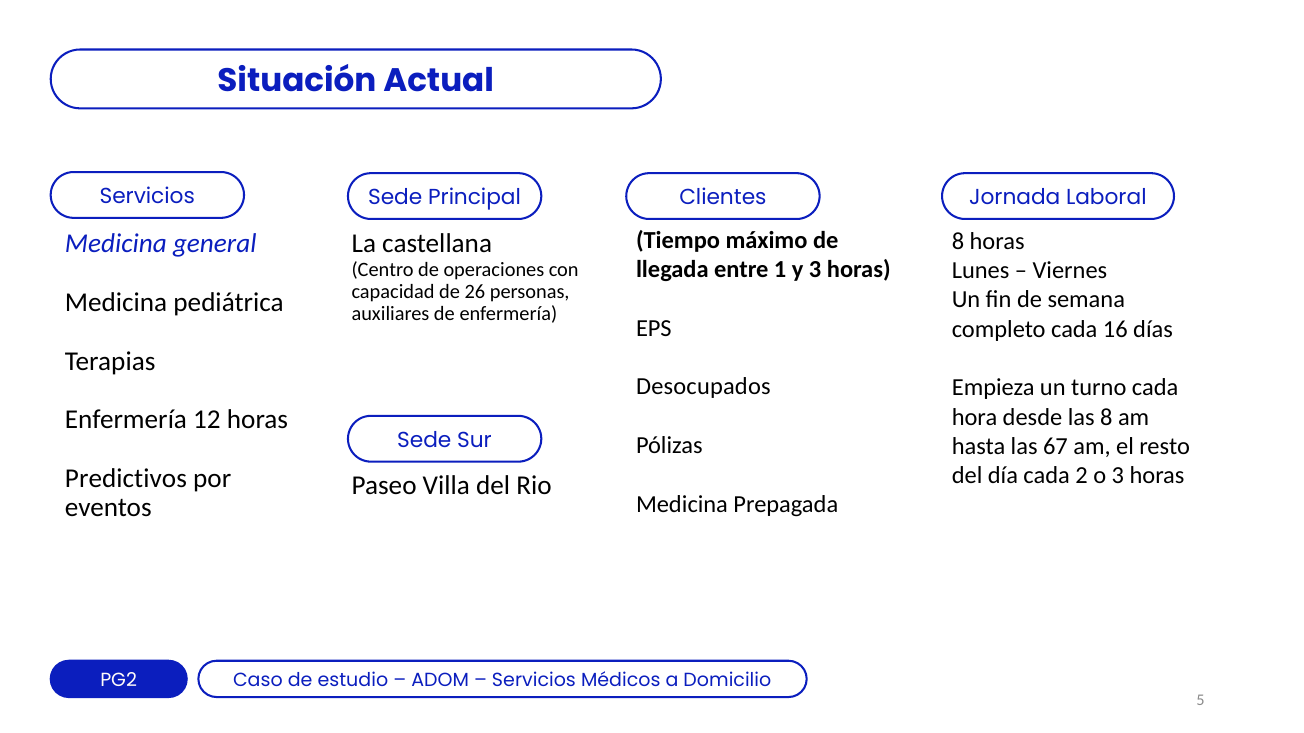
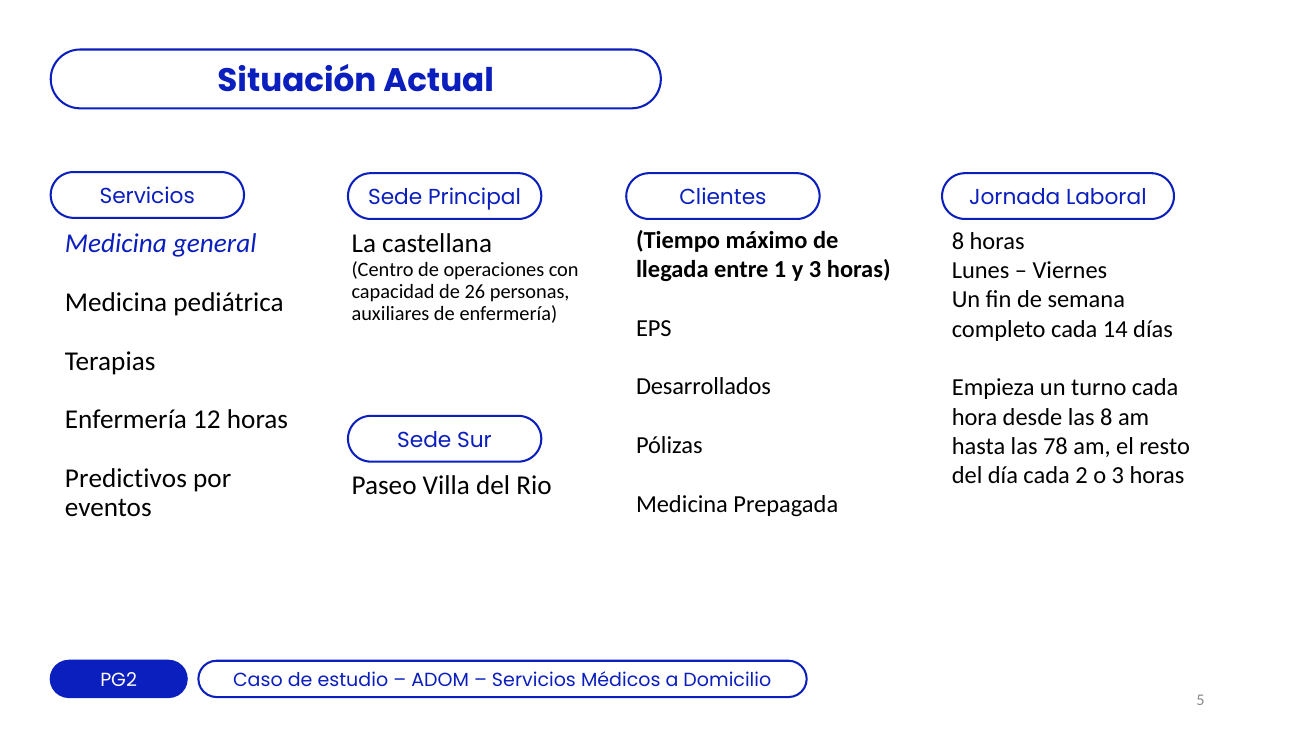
16: 16 -> 14 (1115, 329)
Desocupados: Desocupados -> Desarrollados (704, 387)
67: 67 -> 78 (1055, 447)
